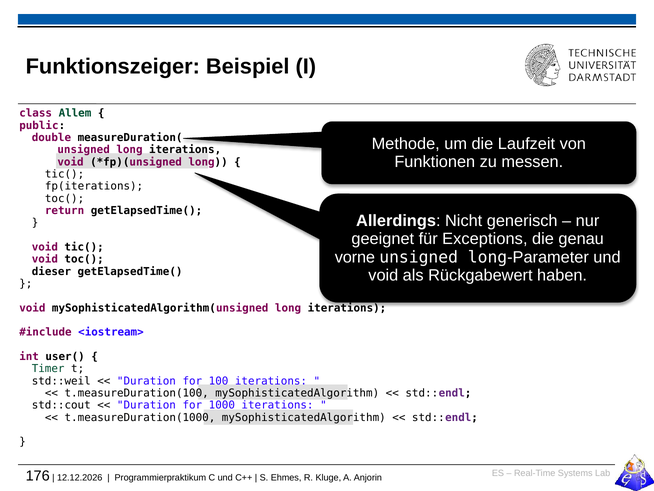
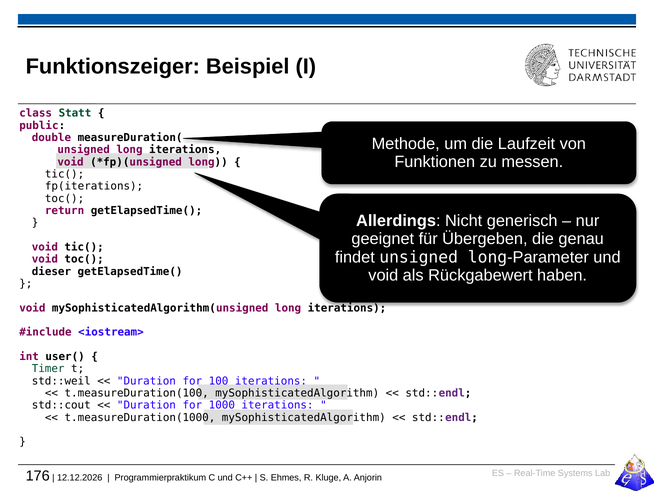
Allem: Allem -> Statt (75, 113)
Exceptions: Exceptions -> Übergeben (485, 239)
vorne: vorne -> findet (355, 257)
